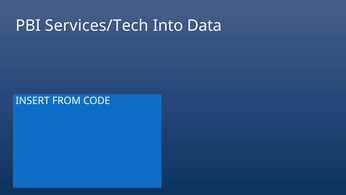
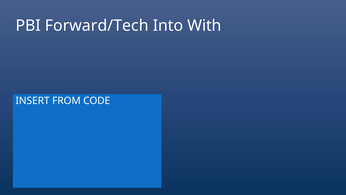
Services/Tech: Services/Tech -> Forward/Tech (97, 26)
Data: Data -> With (204, 26)
